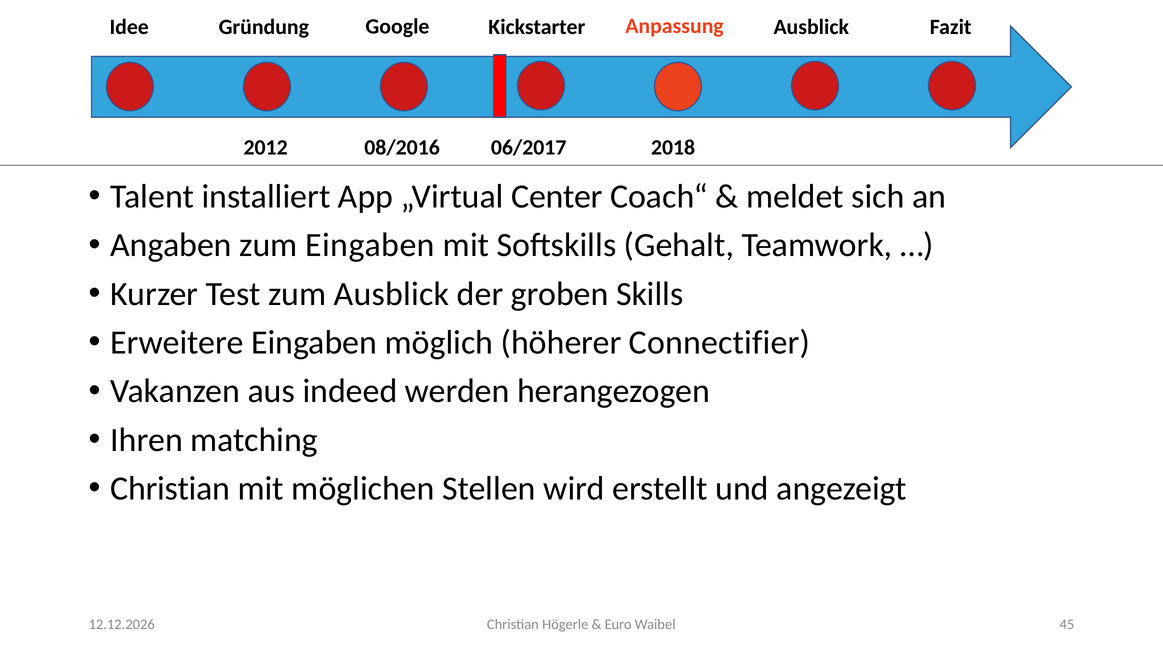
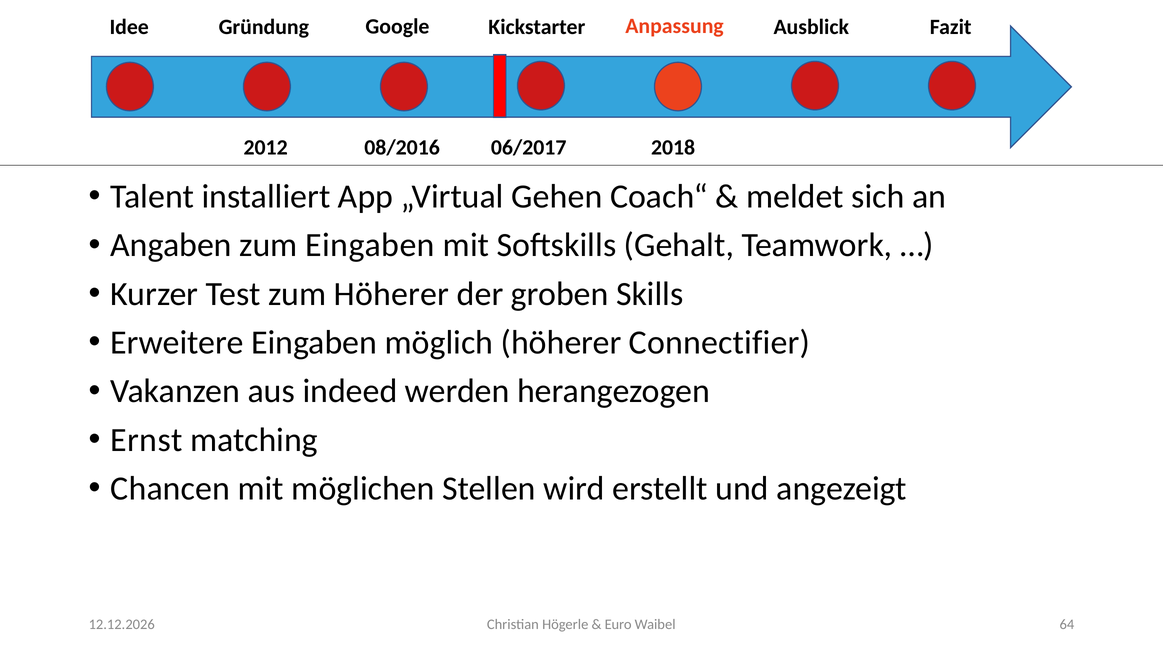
Center: Center -> Gehen (557, 197)
zum Ausblick: Ausblick -> Höherer (392, 294)
Ihren: Ihren -> Ernst (146, 440)
Christian: Christian -> Chancen (170, 489)
45: 45 -> 64 (1067, 625)
